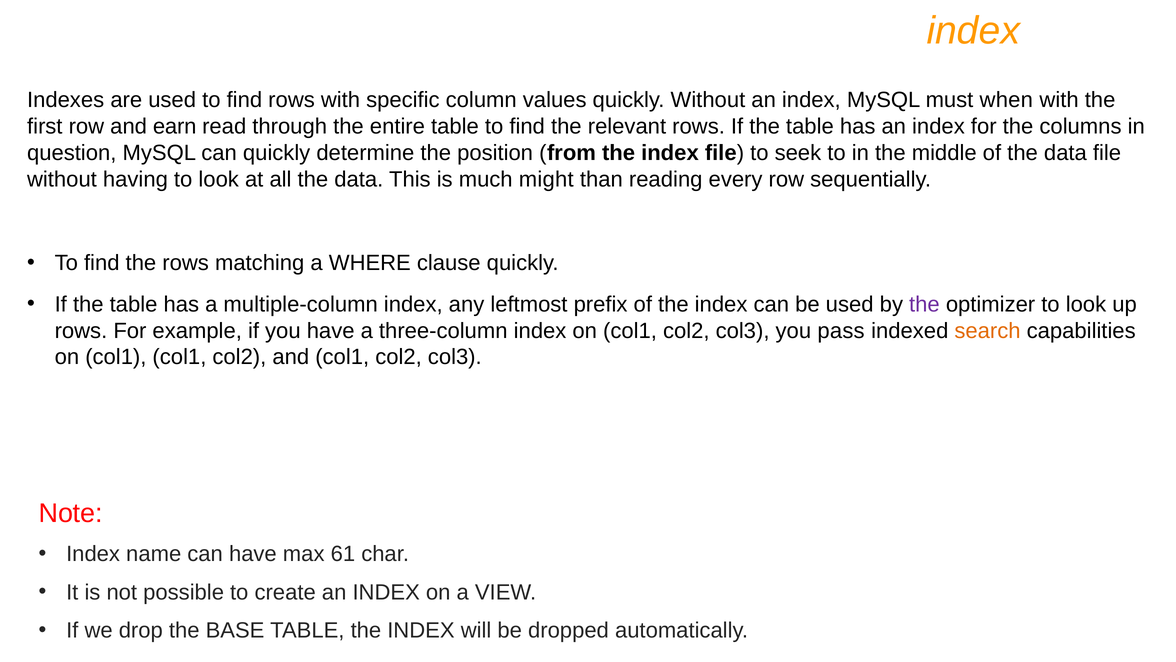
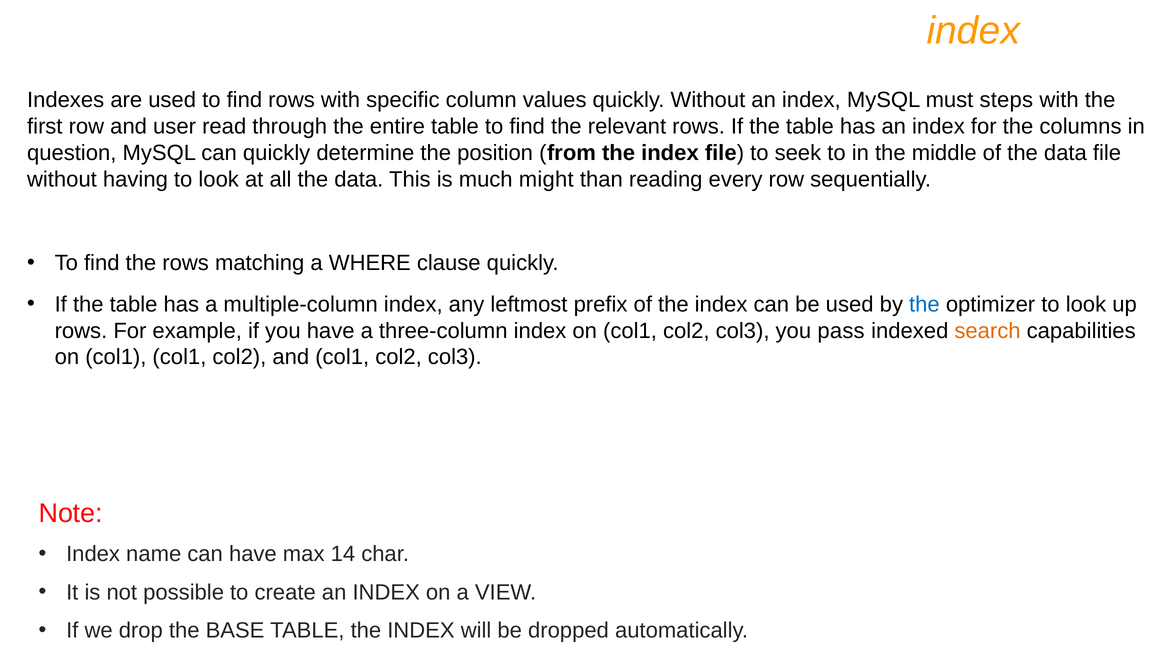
when: when -> steps (1006, 100)
earn: earn -> user (175, 126)
the colour: purple -> blue (924, 304)
61: 61 -> 14 (343, 554)
